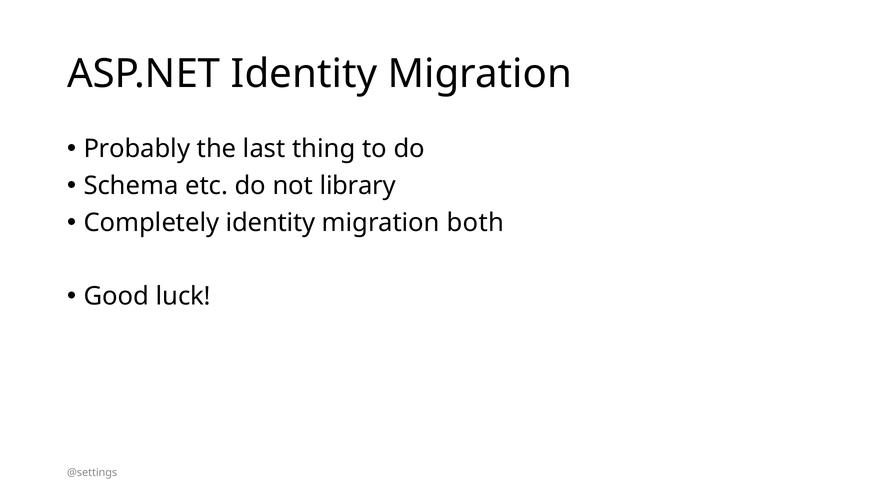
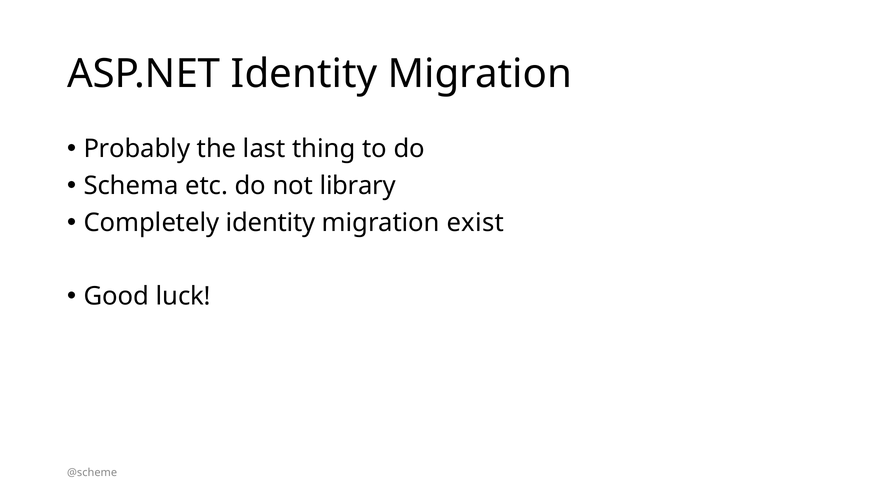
both: both -> exist (475, 223)
@settings: @settings -> @scheme (92, 473)
